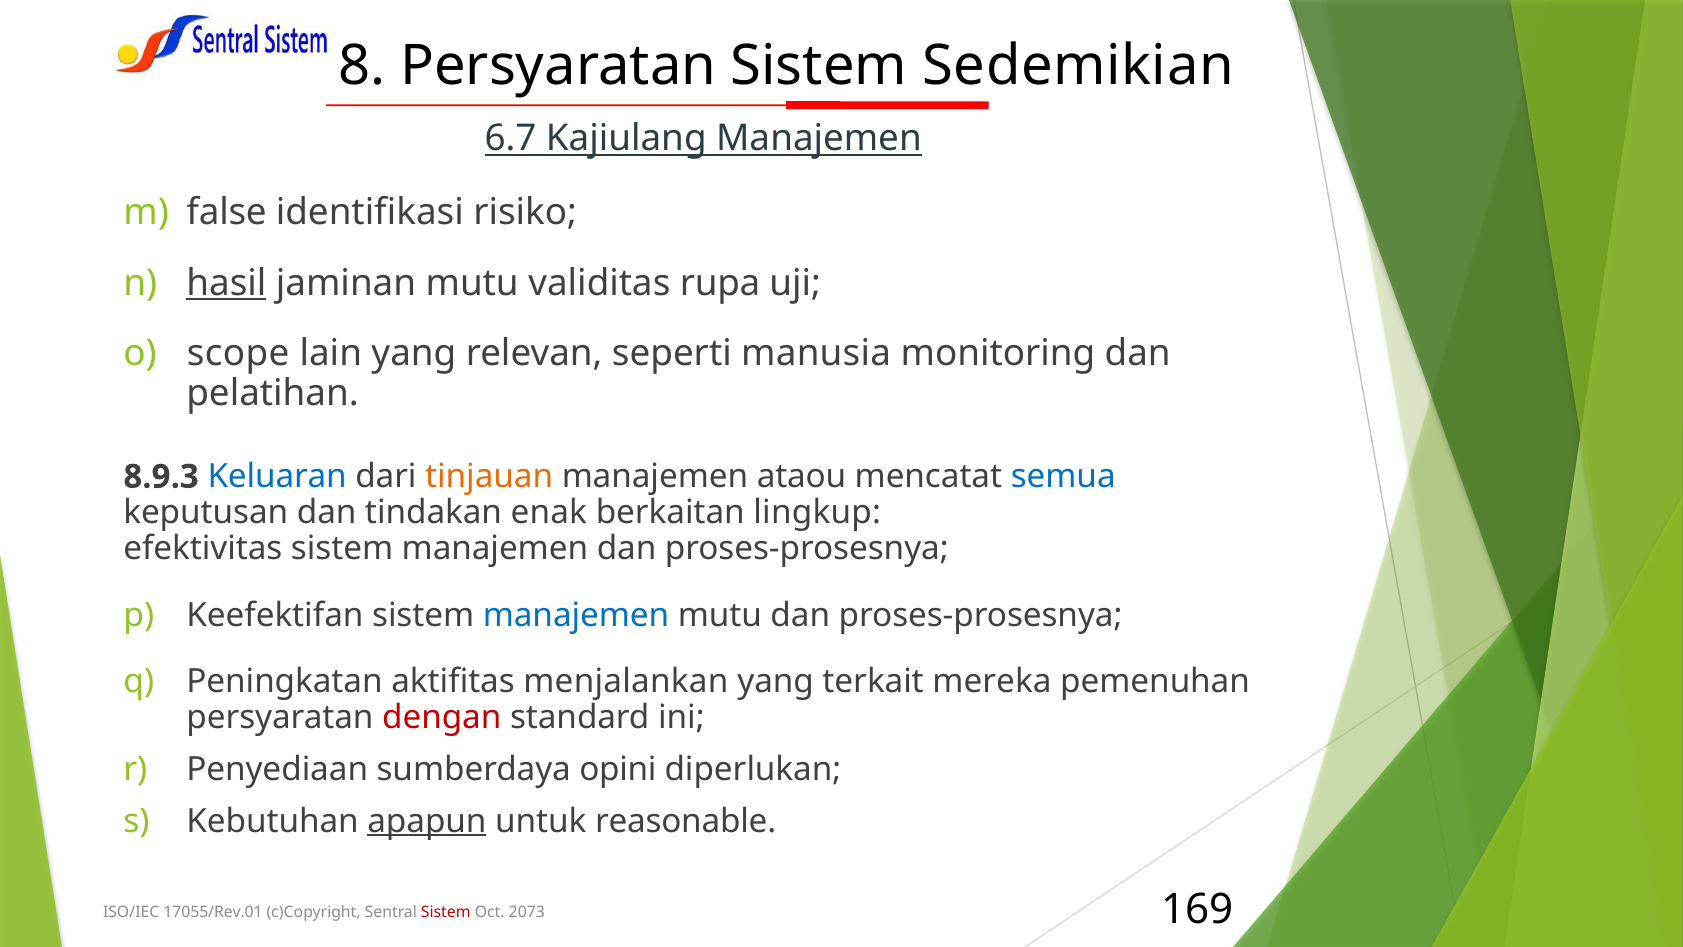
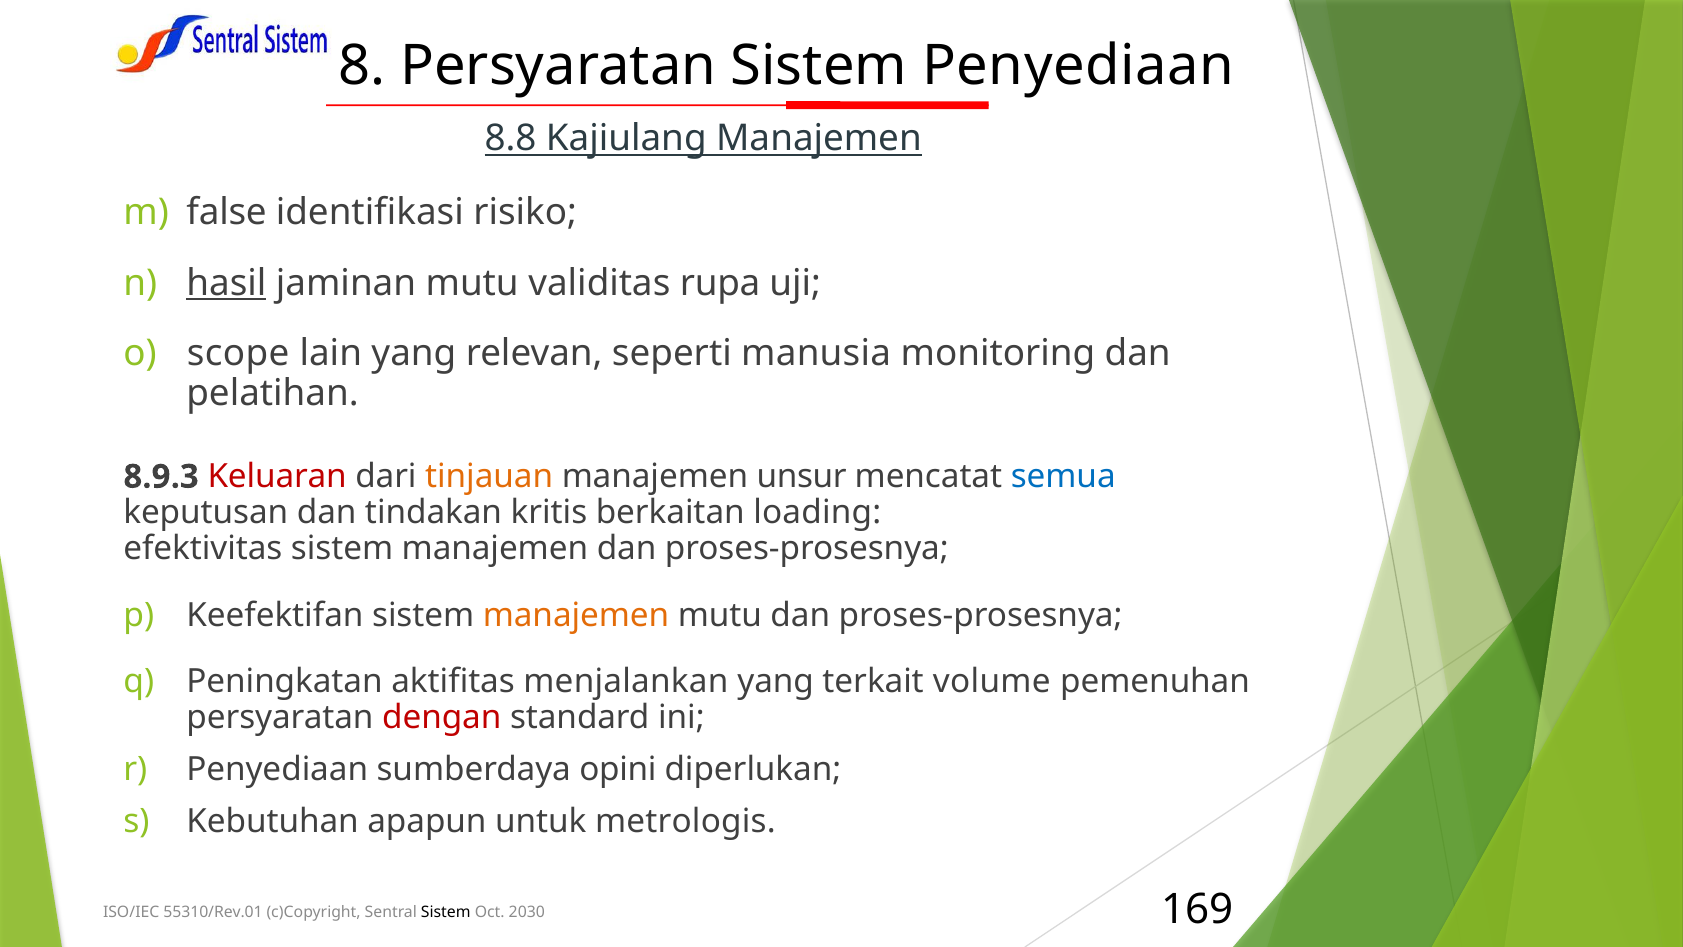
Sistem Sedemikian: Sedemikian -> Penyediaan (1078, 66)
6.7: 6.7 -> 8.8 (511, 138)
Keluaran colour: blue -> red (277, 477)
ataou: ataou -> unsur (802, 477)
enak: enak -> kritis (549, 513)
lingkup: lingkup -> loading (817, 513)
manajemen colour: blue -> orange (576, 615)
mereka: mereka -> volume (992, 681)
apapun underline: present -> none (427, 821)
reasonable: reasonable -> metrologis (685, 821)
17055/Rev.01: 17055/Rev.01 -> 55310/Rev.01 (213, 912)
Sistem colour: red -> black (446, 912)
2073: 2073 -> 2030 (527, 912)
